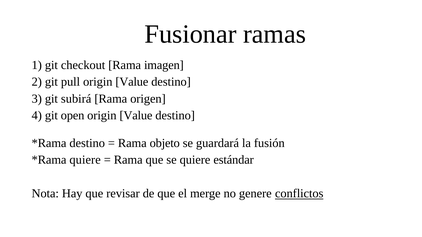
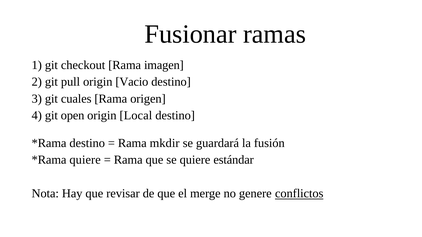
pull origin Value: Value -> Vacio (132, 82)
subirá: subirá -> cuales (76, 99)
Value: Value -> Local (136, 116)
objeto: objeto -> mkdir (165, 143)
